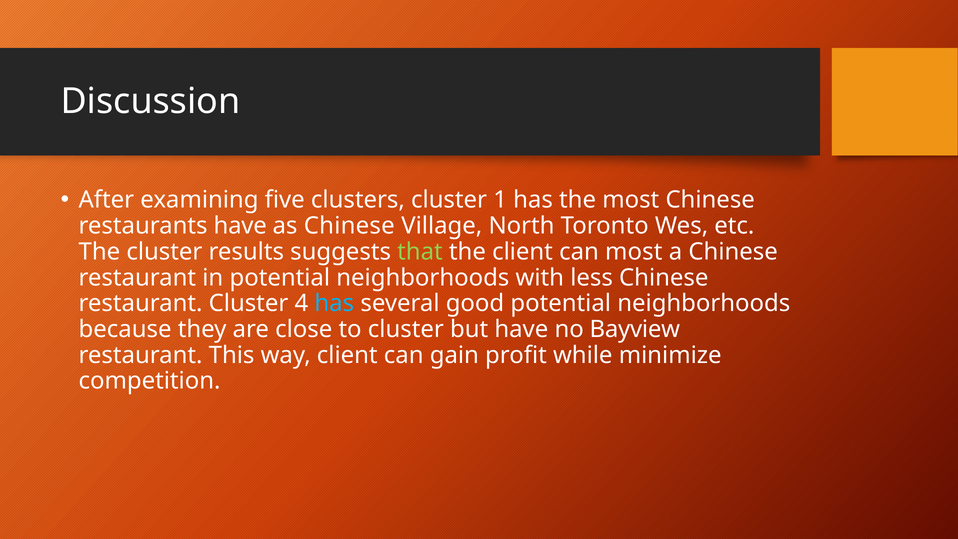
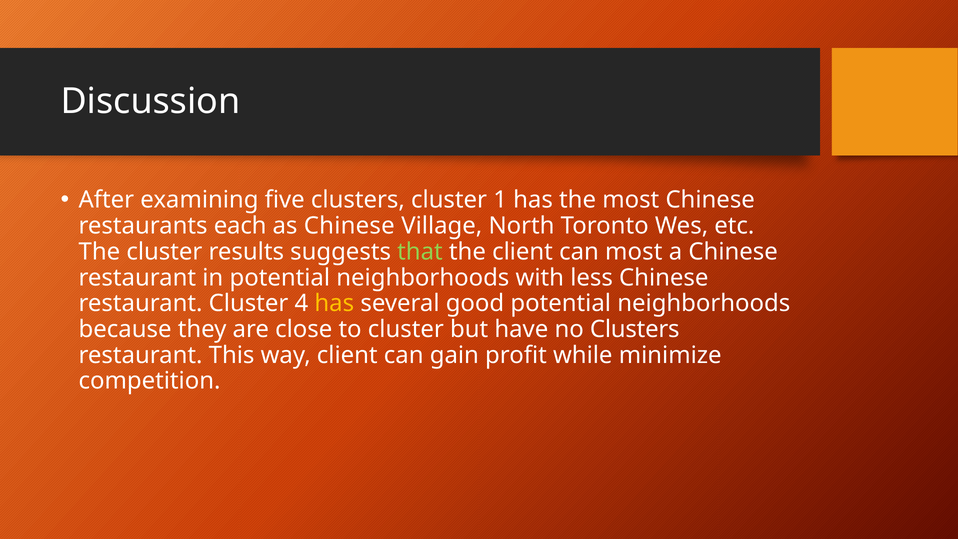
restaurants have: have -> each (240, 226)
has colour: light blue -> yellow (334, 303)
no Bayview: Bayview -> Clusters (635, 329)
